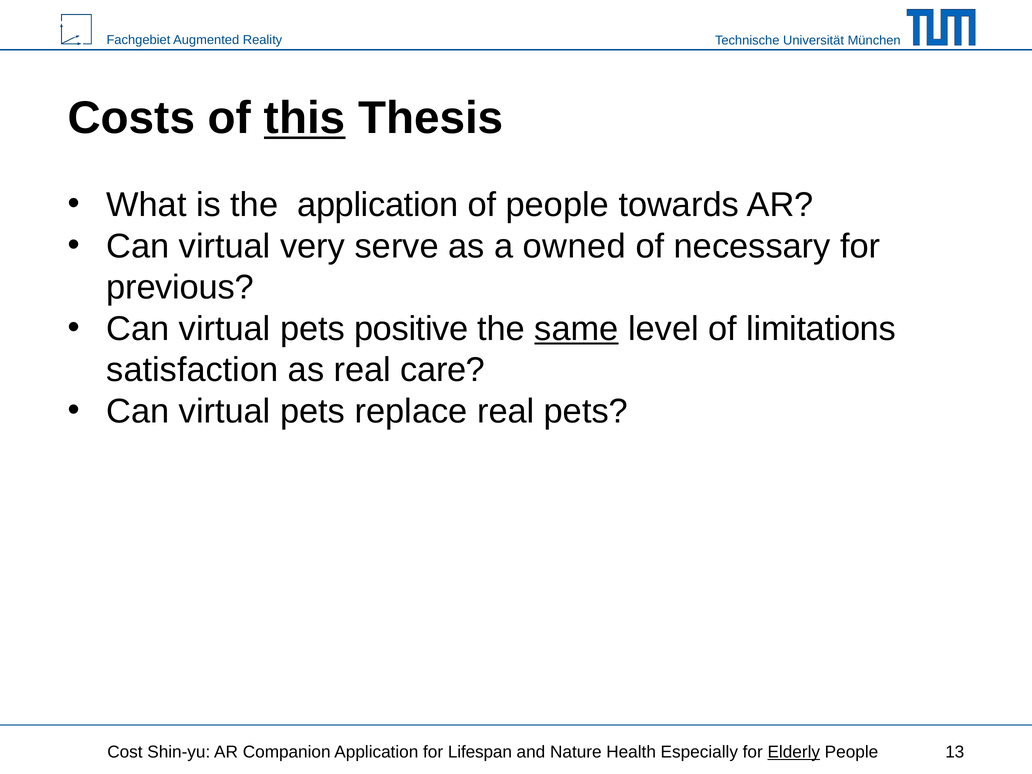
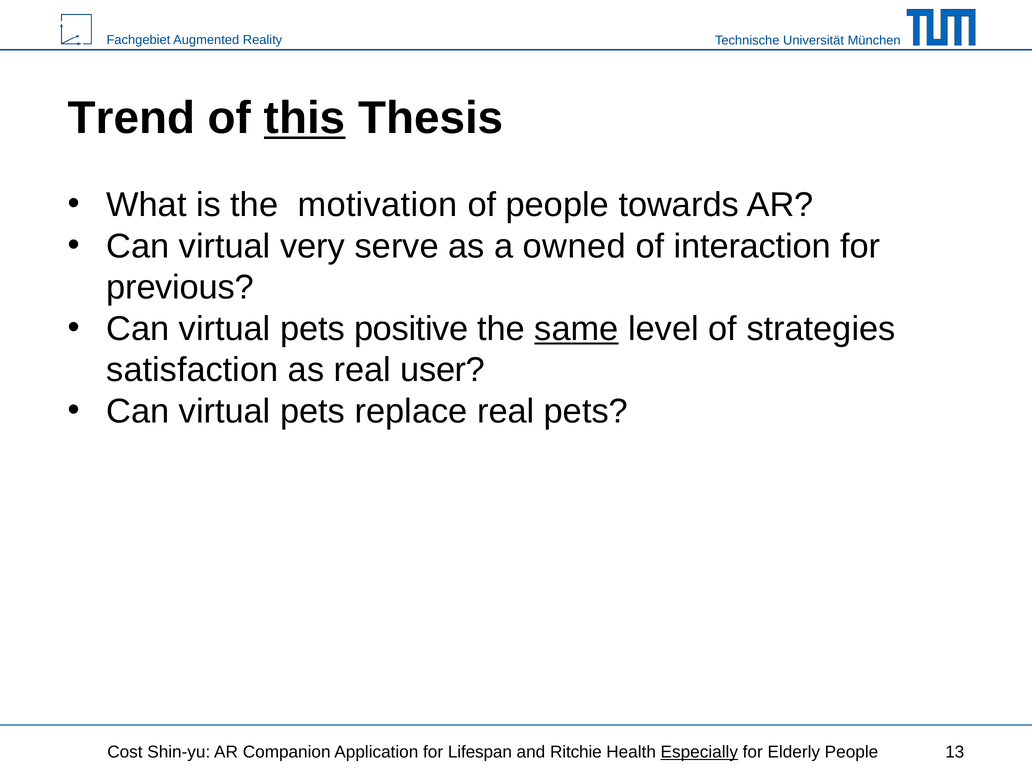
Costs: Costs -> Trend (131, 118)
the application: application -> motivation (377, 205)
necessary: necessary -> interaction (752, 246)
limitations: limitations -> strategies (821, 329)
care: care -> user (443, 370)
Nature: Nature -> Ritchie (576, 752)
Especially underline: none -> present (699, 752)
Elderly underline: present -> none (794, 752)
